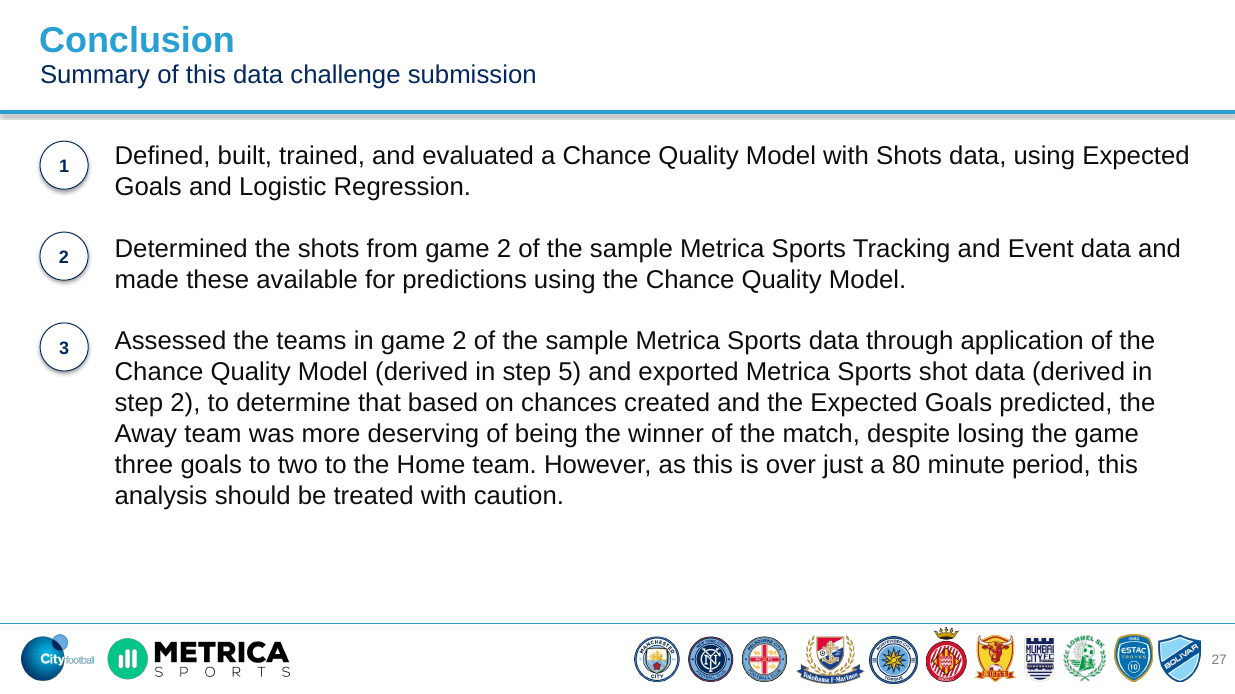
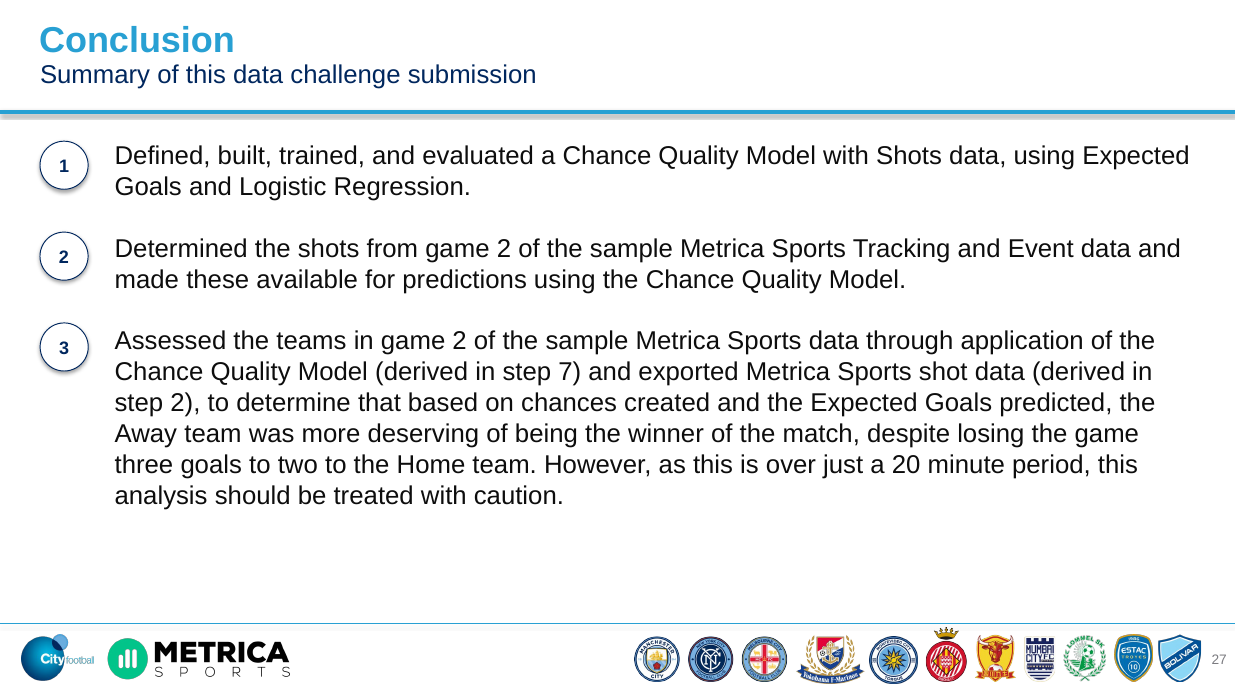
5: 5 -> 7 (570, 373)
80: 80 -> 20 (906, 465)
